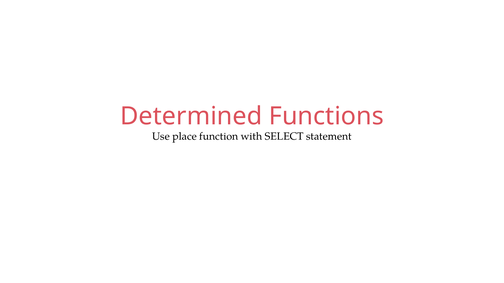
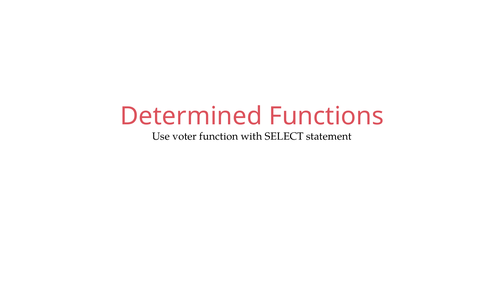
place: place -> voter (185, 137)
